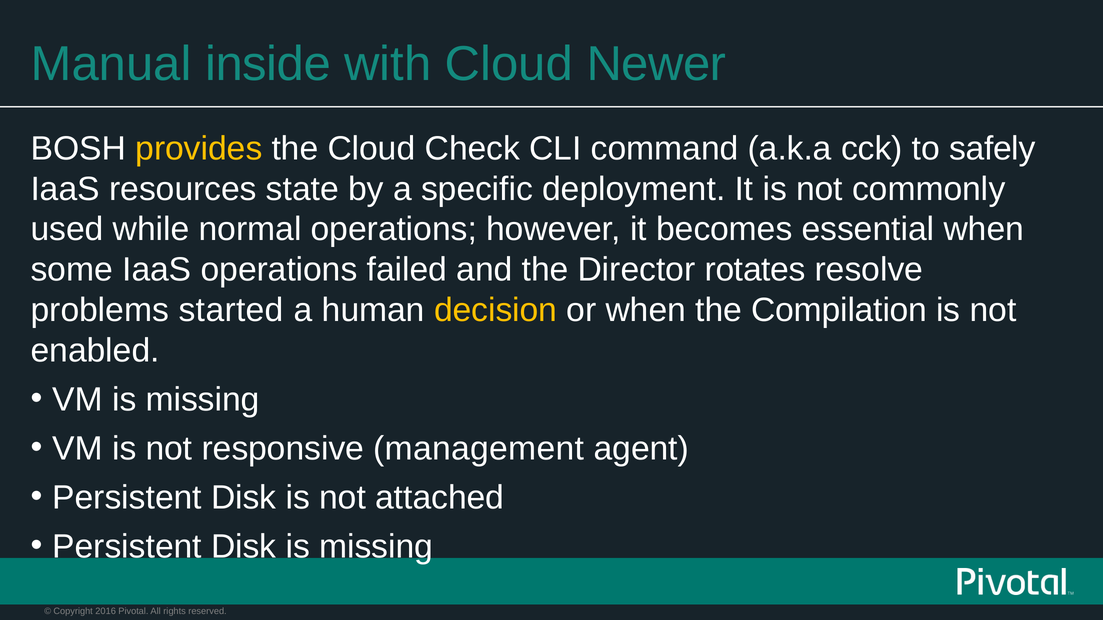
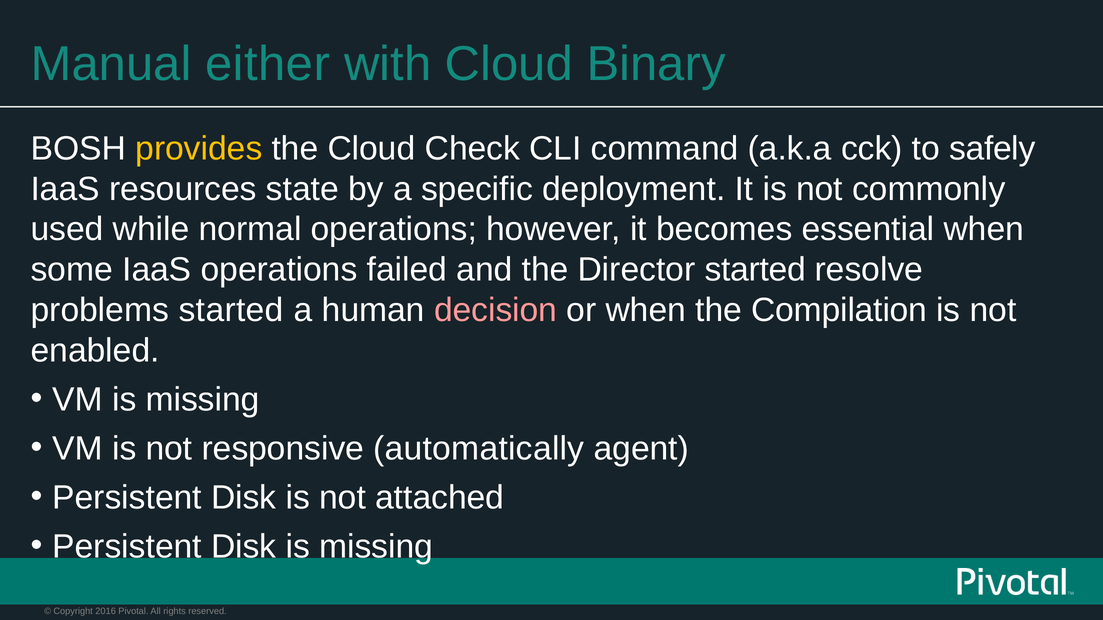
inside: inside -> either (268, 64)
Newer: Newer -> Binary (656, 64)
Director rotates: rotates -> started (755, 270)
decision colour: yellow -> pink (496, 310)
management: management -> automatically (479, 449)
